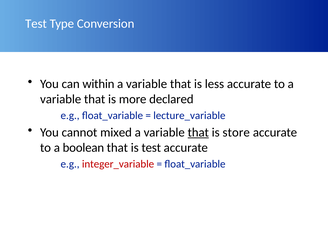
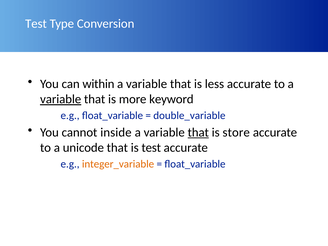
variable underline: none -> present (61, 99)
declared: declared -> keyword (171, 99)
lecture_variable: lecture_variable -> double_variable (189, 116)
mixed: mixed -> inside (116, 132)
boolean: boolean -> unicode (83, 148)
integer_variable colour: red -> orange (118, 164)
